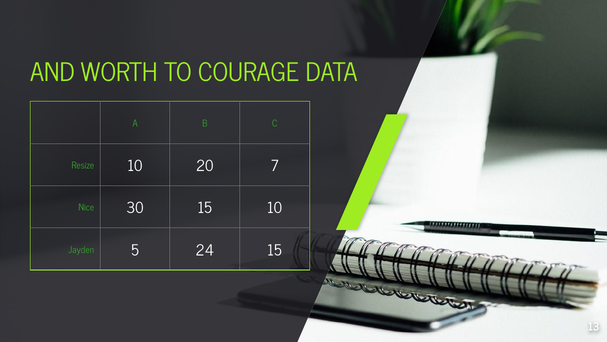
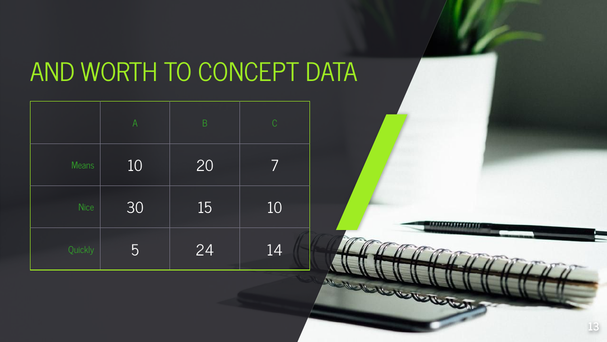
COURAGE: COURAGE -> CONCEPT (249, 73)
Resize: Resize -> Means (83, 165)
Jayden: Jayden -> Quickly (81, 250)
24 15: 15 -> 14 (275, 250)
